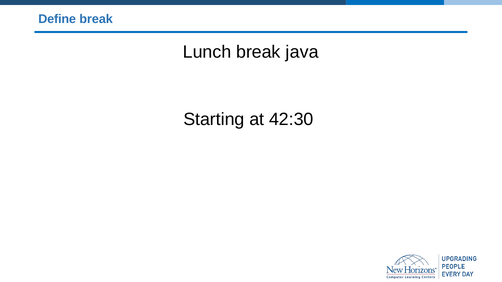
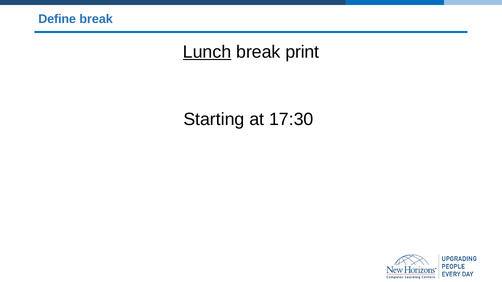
Lunch underline: none -> present (207, 52)
java: java -> print (302, 52)
42:30: 42:30 -> 17:30 (291, 120)
